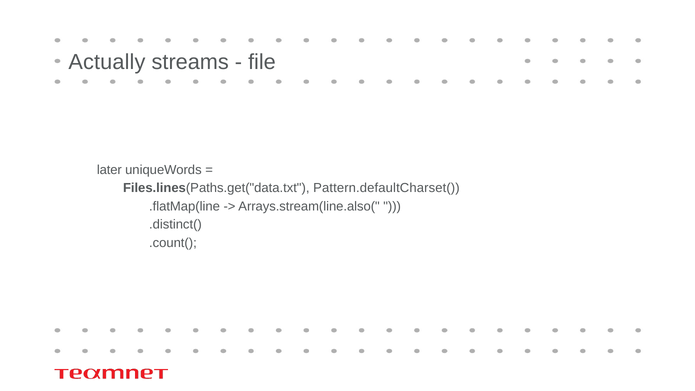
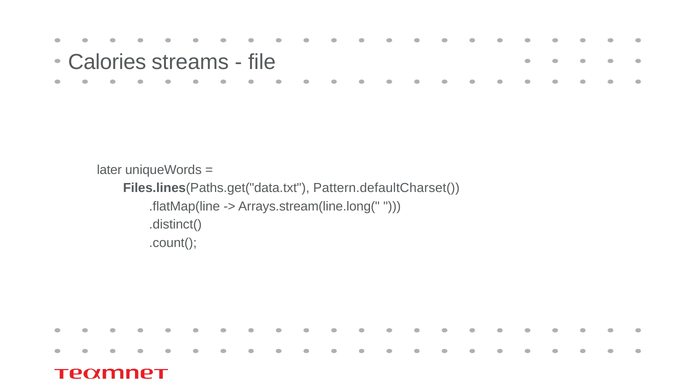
Actually: Actually -> Calories (107, 62)
Arrays.stream(line.also(: Arrays.stream(line.also( -> Arrays.stream(line.long( (309, 206)
